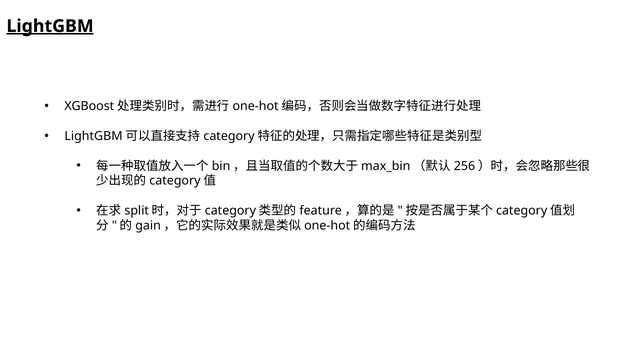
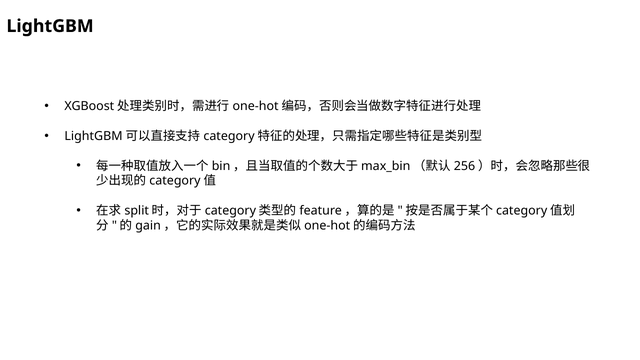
LightGBM underline: present -> none (50, 26)
